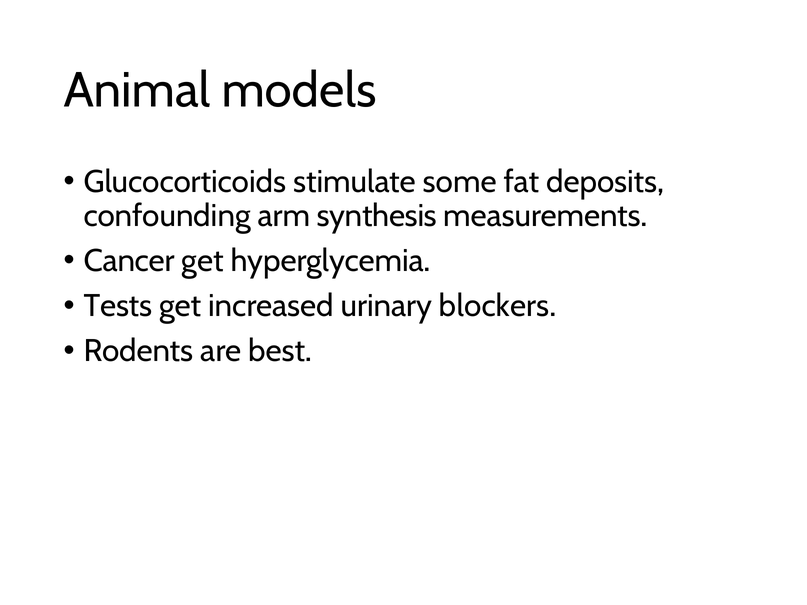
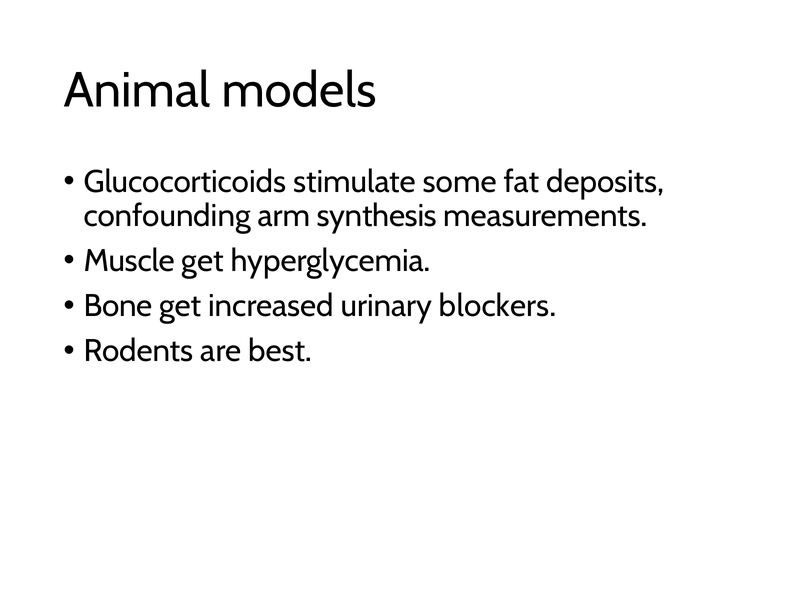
Cancer: Cancer -> Muscle (129, 261)
Tests: Tests -> Bone (118, 306)
